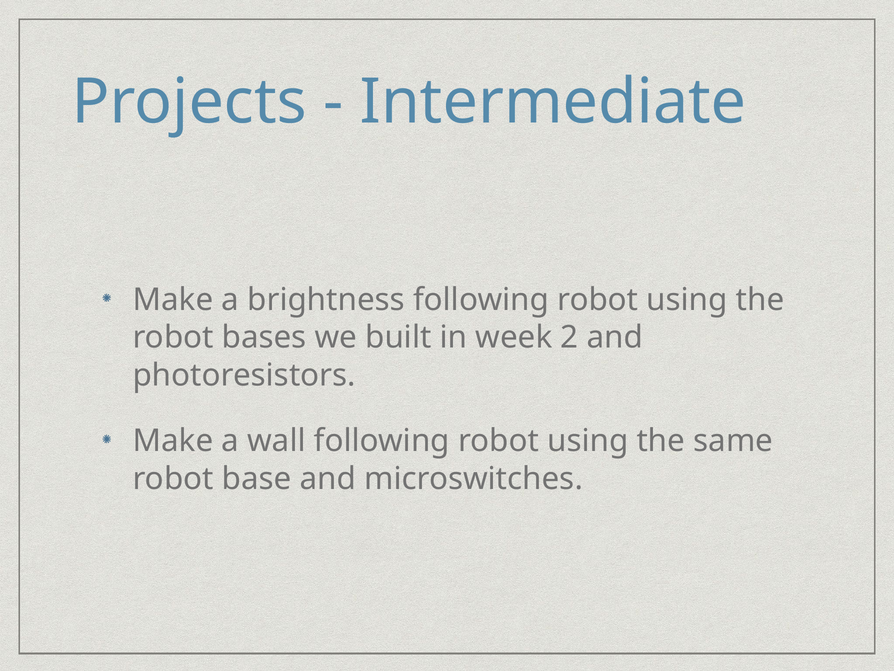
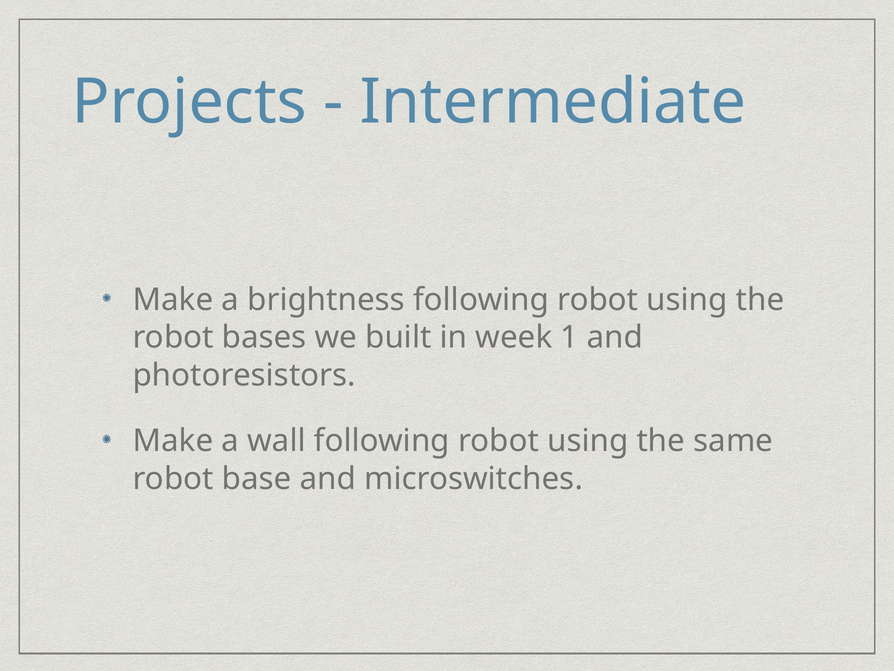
2: 2 -> 1 (569, 337)
